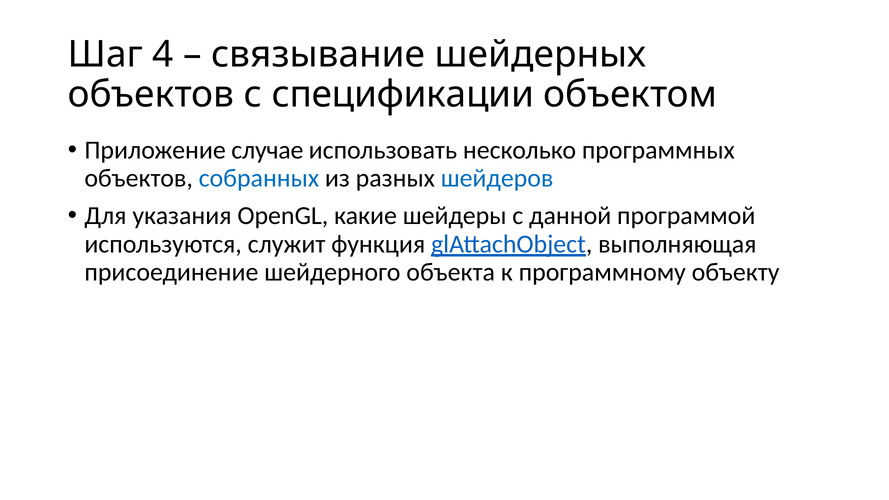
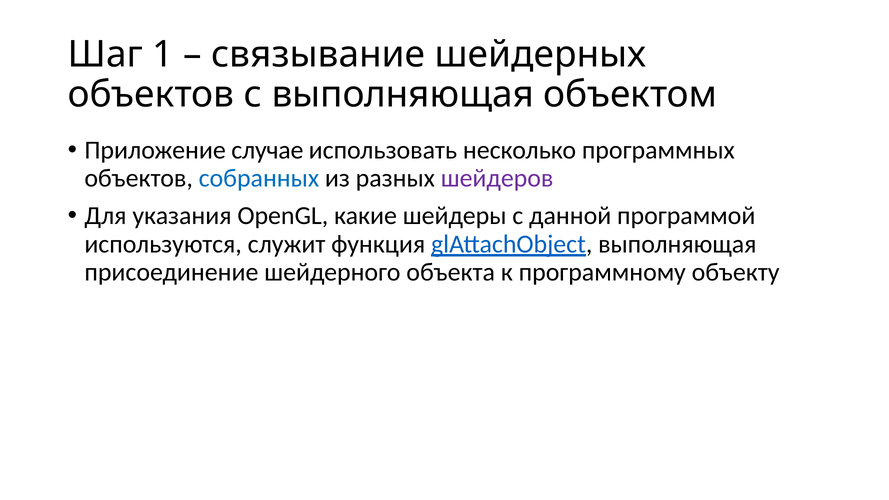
4: 4 -> 1 (163, 55)
с спецификации: спецификации -> выполняющая (403, 95)
шейдеров colour: blue -> purple (497, 178)
